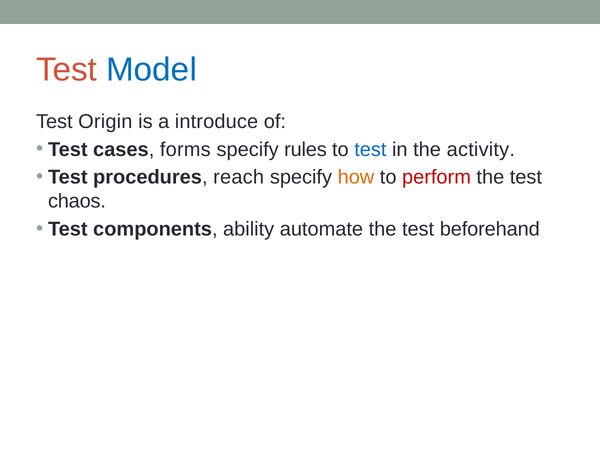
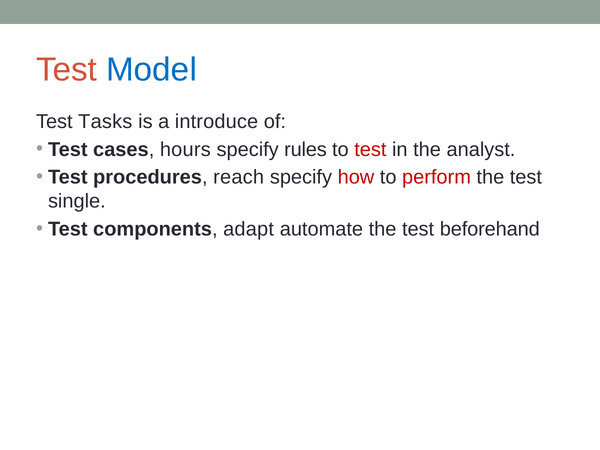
Origin: Origin -> Tasks (105, 121)
forms: forms -> hours (185, 149)
test colour: blue -> red (370, 149)
activity: activity -> analyst (481, 149)
how colour: orange -> red (356, 177)
chaos: chaos -> single (77, 201)
ability: ability -> adapt (249, 229)
